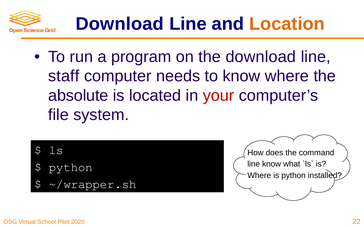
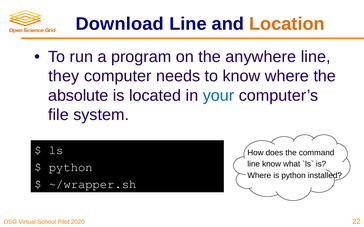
the download: download -> anywhere (261, 57)
staff: staff -> they (64, 76)
your colour: red -> blue (219, 96)
